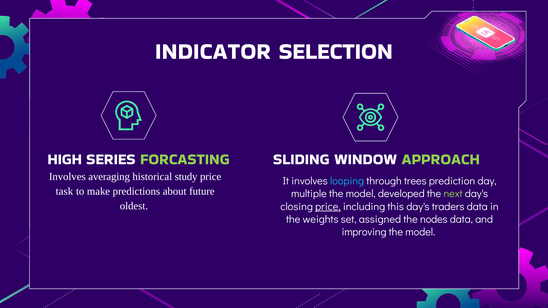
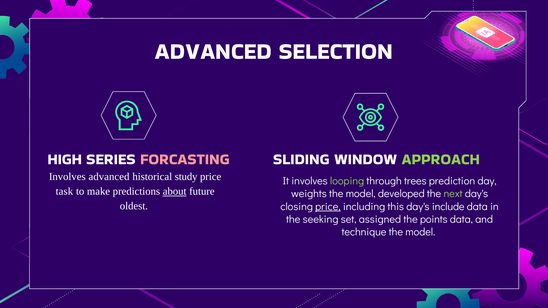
INDICATOR: INDICATOR -> ADVANCED (213, 52)
FORCASTING colour: light green -> pink (185, 160)
Involves averaging: averaging -> advanced (109, 177)
looping colour: light blue -> light green (347, 181)
about underline: none -> present (175, 192)
multiple: multiple -> weights (309, 194)
traders: traders -> include (448, 207)
weights: weights -> seeking (321, 219)
nodes: nodes -> points (434, 219)
improving: improving -> technique (364, 232)
